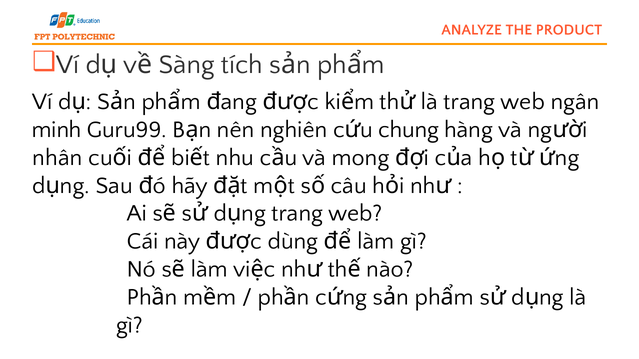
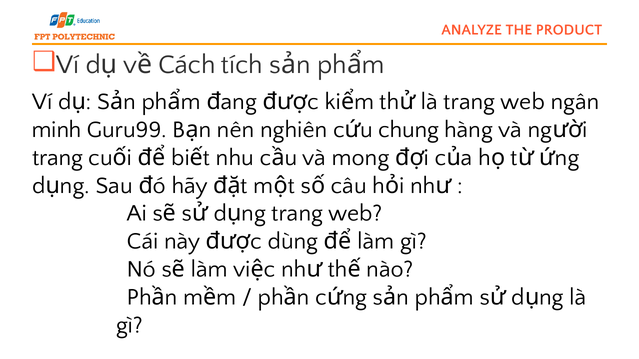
Sàng: Sàng -> Cách (187, 64)
nhân: nhân -> trang (58, 158)
